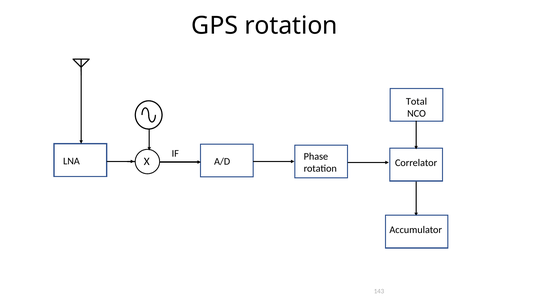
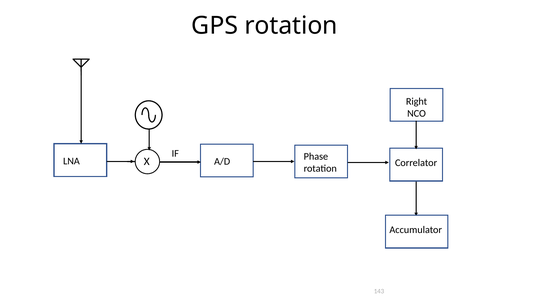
Total: Total -> Right (417, 101)
